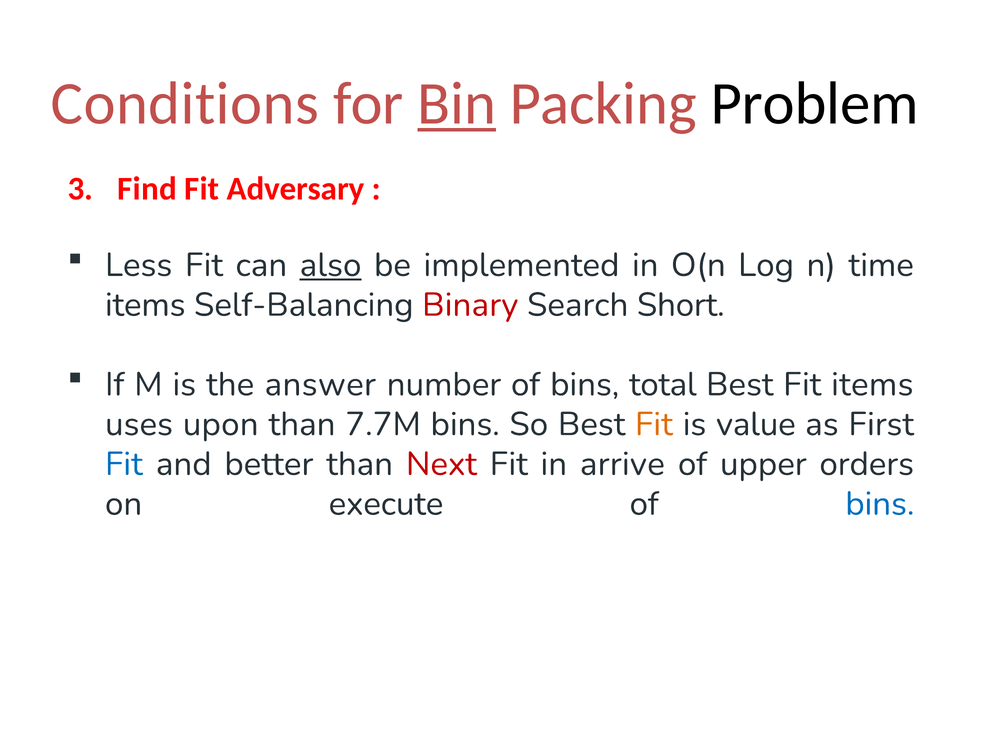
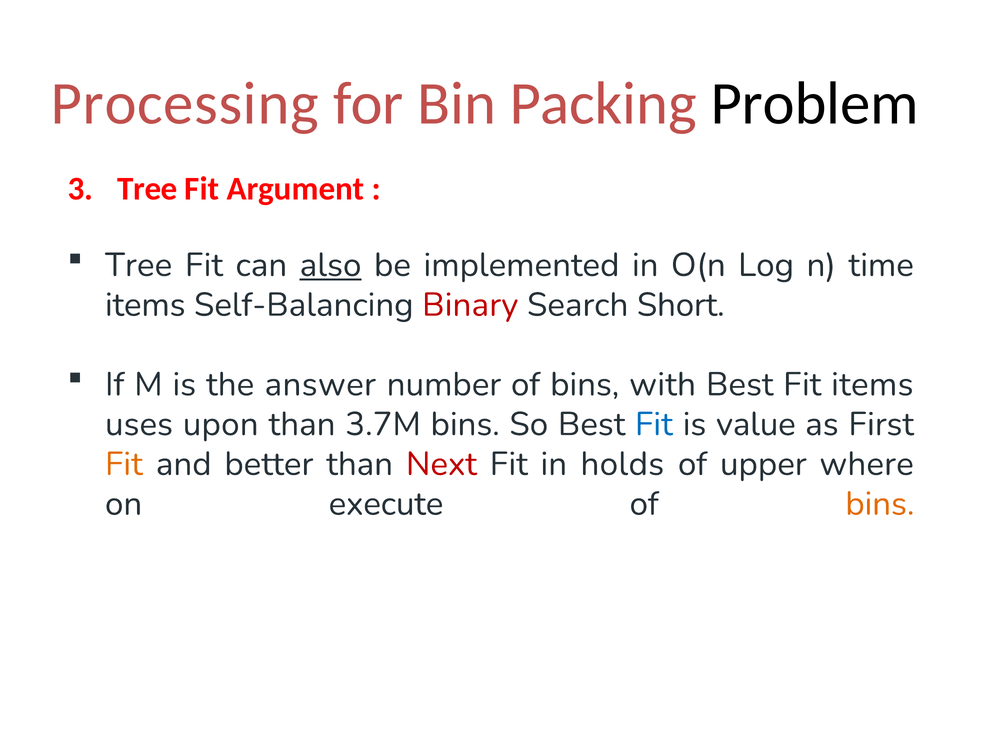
Conditions: Conditions -> Processing (185, 104)
Bin underline: present -> none (457, 104)
Find: Find -> Tree (147, 189)
Adversary: Adversary -> Argument (295, 189)
Less: Less -> Tree (139, 265)
total: total -> with (663, 384)
7.7M: 7.7M -> 3.7M (383, 424)
Fit colour: orange -> blue (654, 424)
Fit colour: blue -> orange (124, 464)
arrive: arrive -> holds (622, 464)
orders: orders -> where (867, 464)
bins colour: blue -> orange (880, 503)
